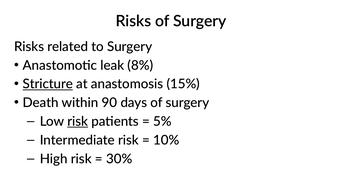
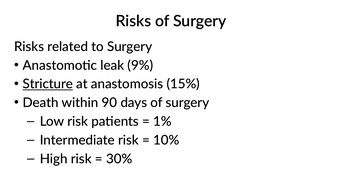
8%: 8% -> 9% (140, 65)
risk underline: present -> none (78, 121)
5%: 5% -> 1% (162, 121)
